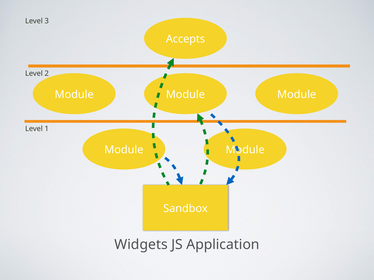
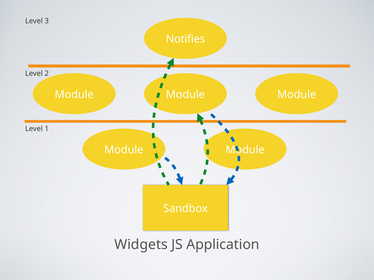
Accepts: Accepts -> Notifies (185, 39)
